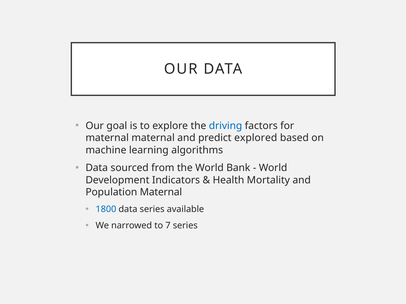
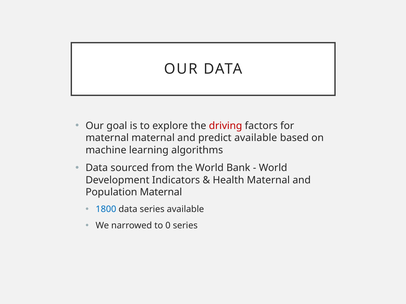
driving colour: blue -> red (226, 126)
predict explored: explored -> available (256, 138)
Health Mortality: Mortality -> Maternal (268, 180)
7: 7 -> 0 (168, 226)
